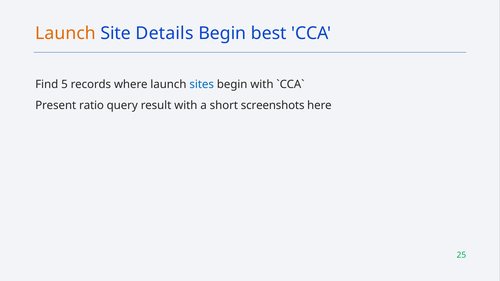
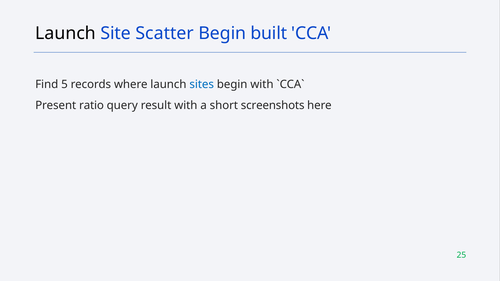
Launch colour: orange -> black (66, 33)
Details: Details -> Scatter (165, 33)
best: best -> built (269, 33)
